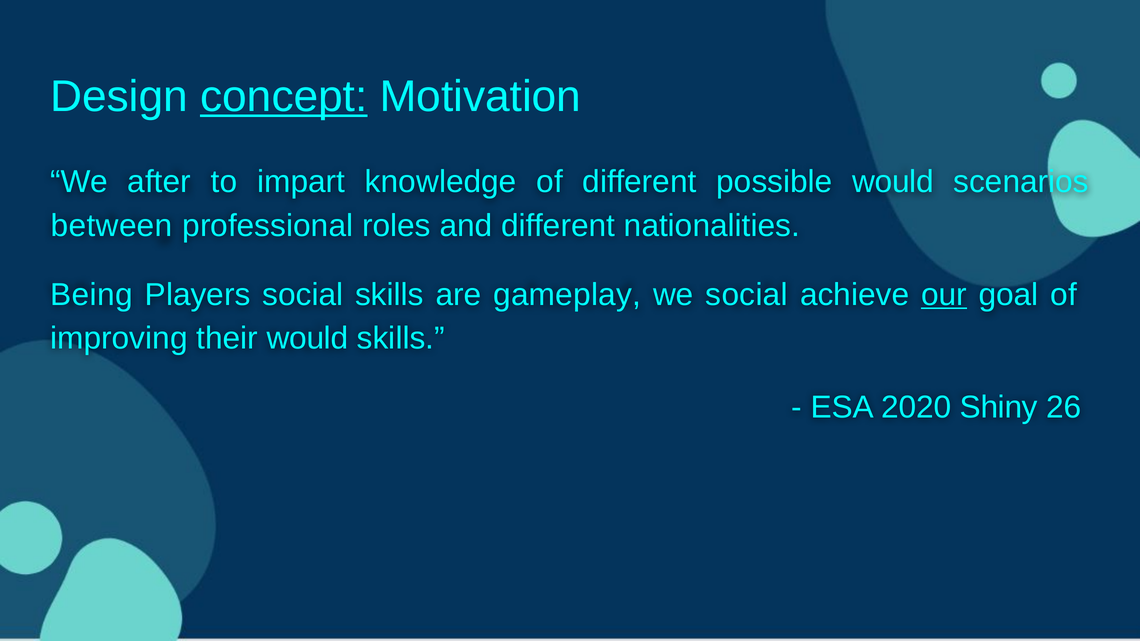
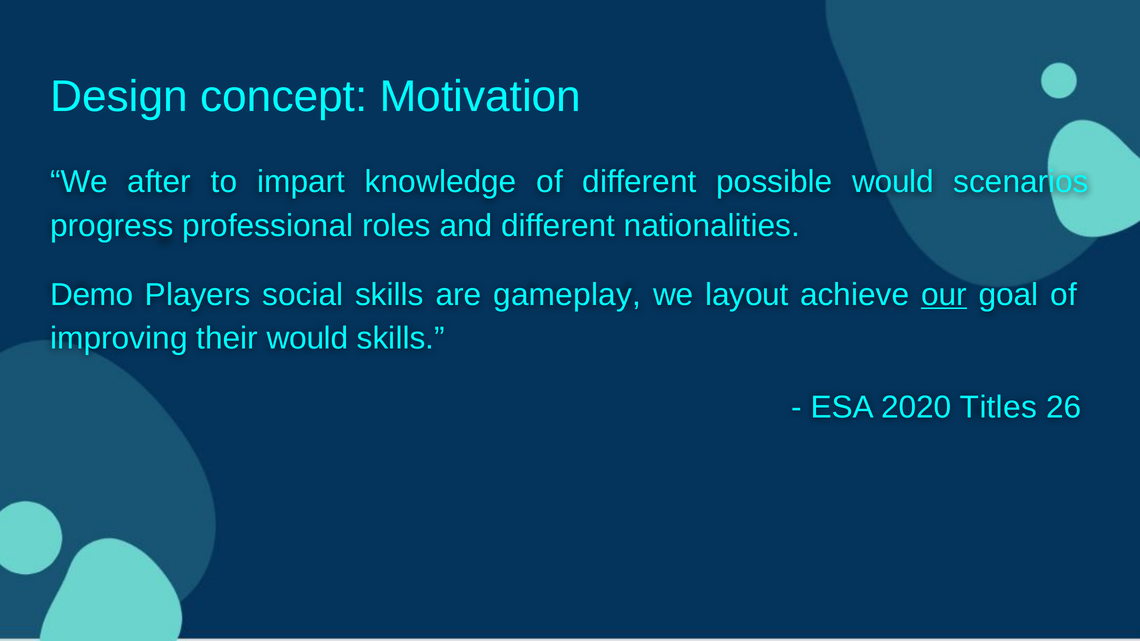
concept underline: present -> none (284, 97)
between: between -> progress (112, 226)
Being: Being -> Demo (92, 295)
we social: social -> layout (747, 295)
Shiny: Shiny -> Titles (998, 407)
